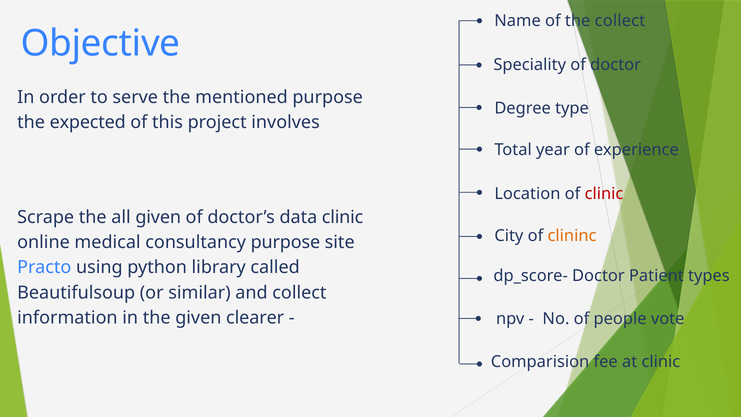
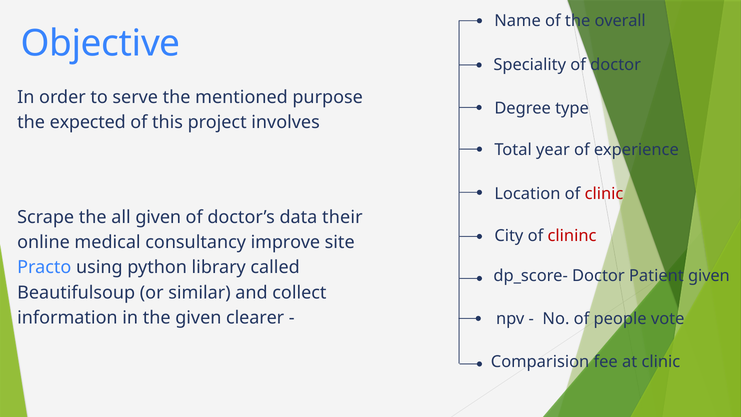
the collect: collect -> overall (620, 21)
data clinic: clinic -> their (342, 217)
clininc colour: orange -> red (572, 235)
consultancy purpose: purpose -> improve (285, 242)
Patient types: types -> given (709, 276)
